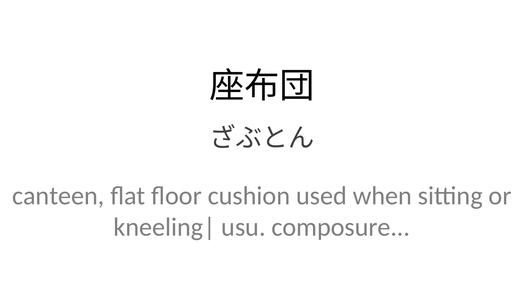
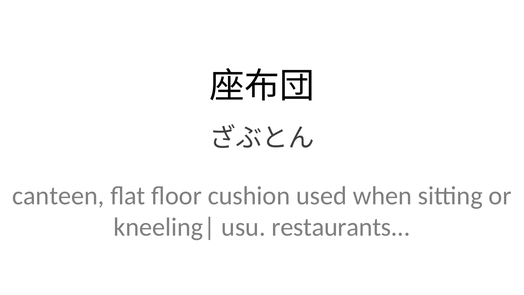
composure: composure -> restaurants (341, 227)
